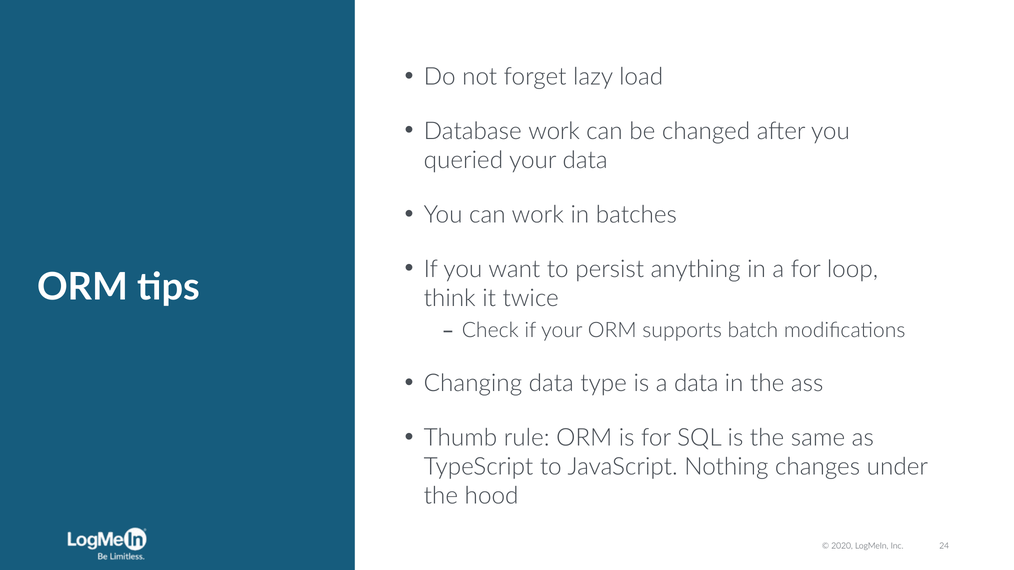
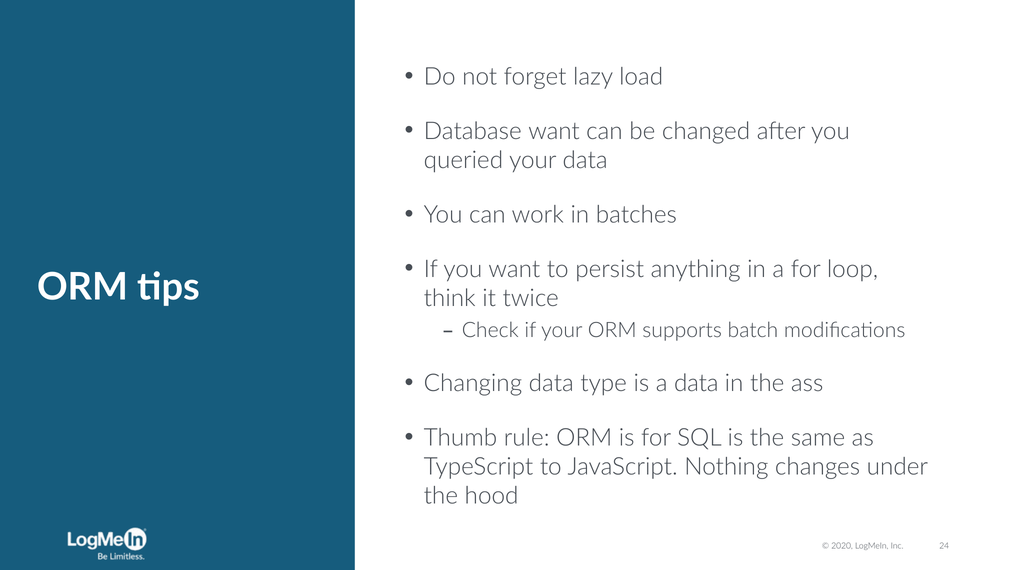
Database work: work -> want (554, 131)
